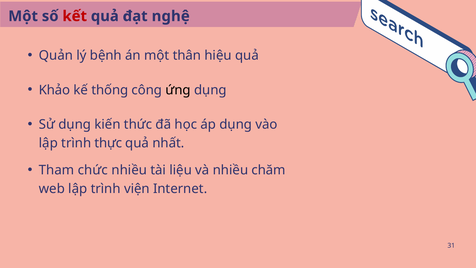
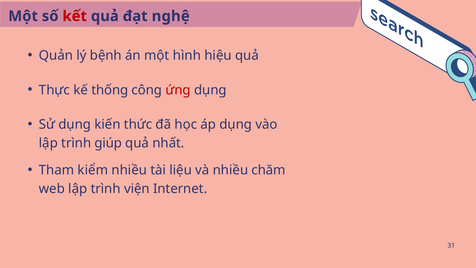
thân: thân -> hình (187, 55)
Khảo: Khảo -> Thực (54, 90)
ứng colour: black -> red (178, 90)
thực: thực -> giúp (108, 143)
chức: chức -> kiểm (93, 170)
